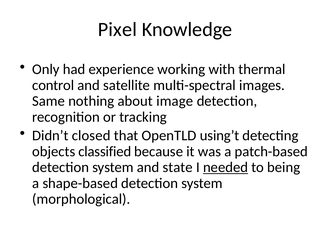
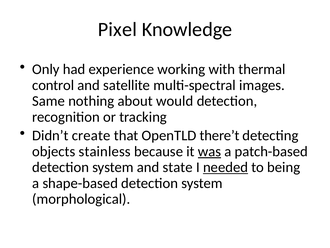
image: image -> would (175, 101)
closed: closed -> create (91, 135)
using’t: using’t -> there’t (220, 135)
classified: classified -> stainless (105, 151)
was underline: none -> present (210, 151)
